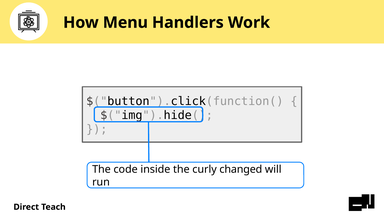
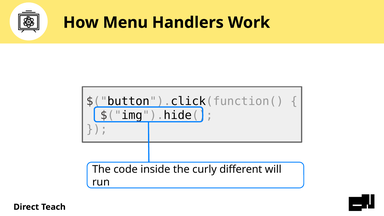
changed: changed -> different (241, 169)
